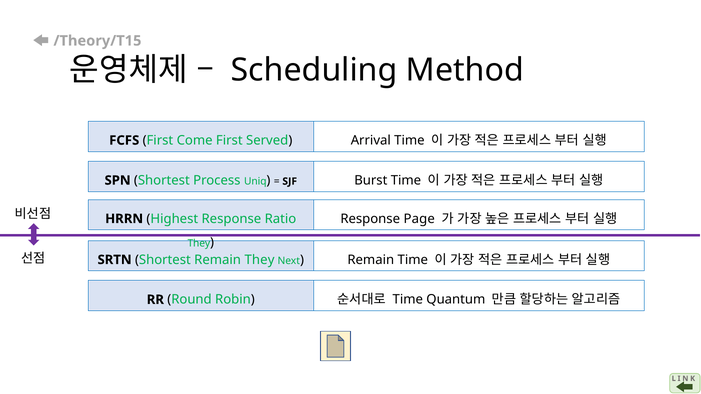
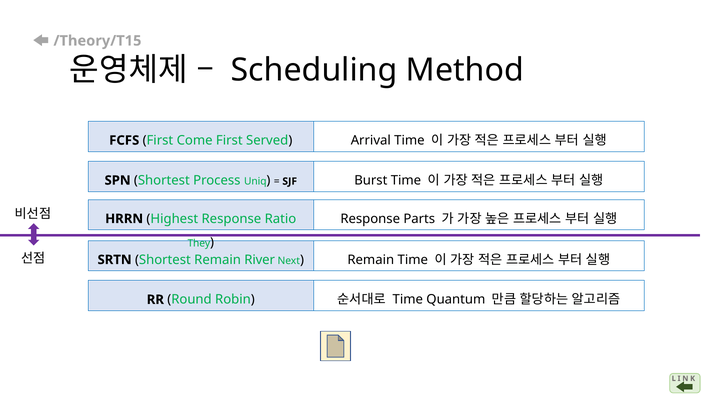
Page: Page -> Parts (419, 219)
Remain They: They -> River (260, 260)
